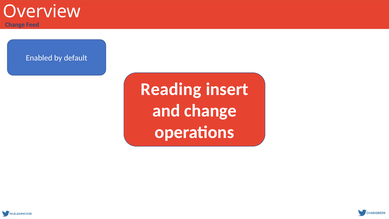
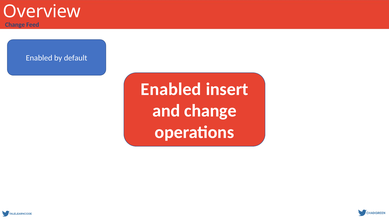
Reading: Reading -> Enabled (171, 89)
